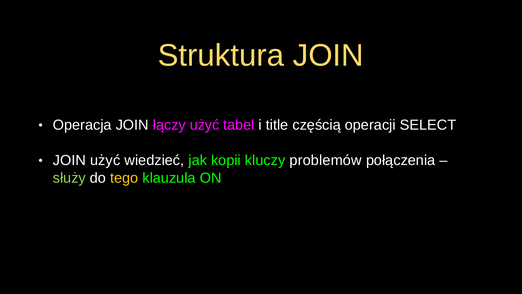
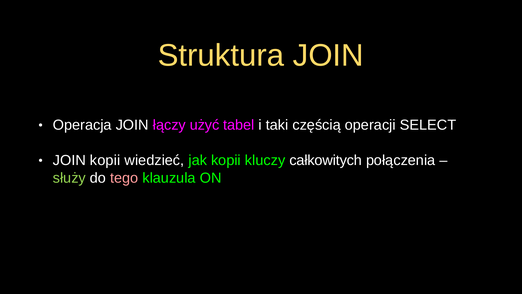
title: title -> taki (277, 125)
JOIN użyć: użyć -> kopii (105, 160)
problemów: problemów -> całkowitych (326, 160)
tego colour: yellow -> pink (124, 178)
